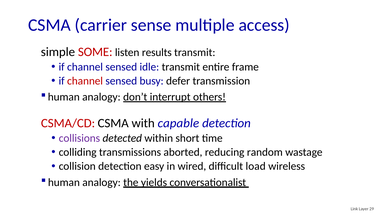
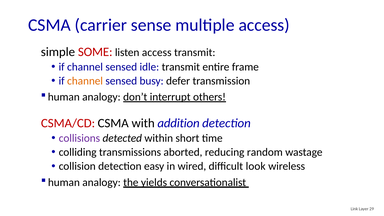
listen results: results -> access (157, 52)
channel colour: red -> orange (85, 81)
capable: capable -> addition (179, 123)
load: load -> look (256, 166)
